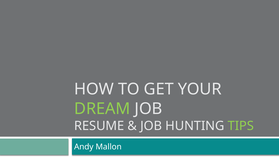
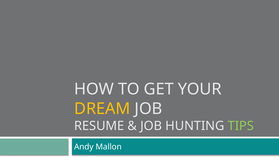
DREAM colour: light green -> yellow (102, 109)
